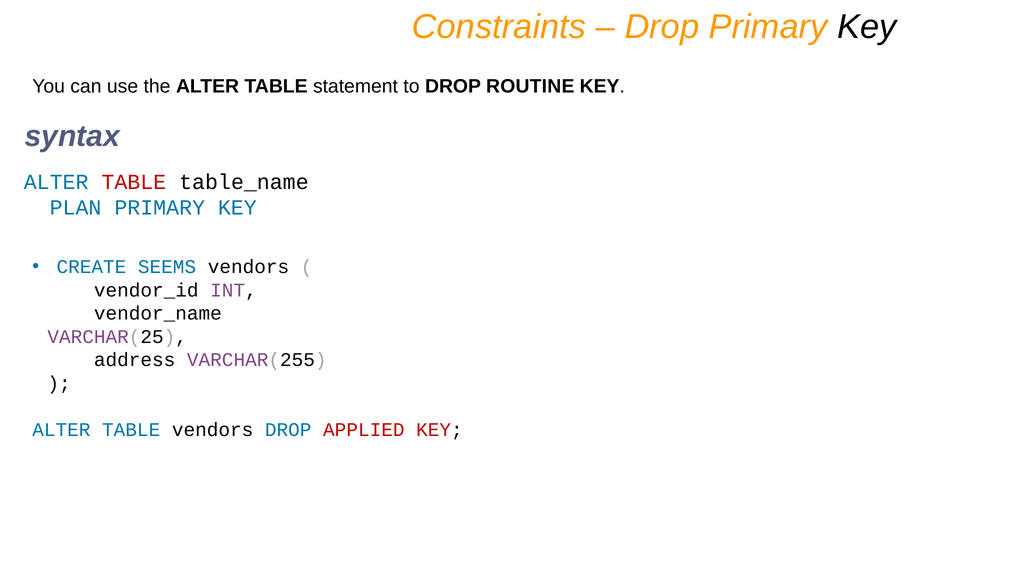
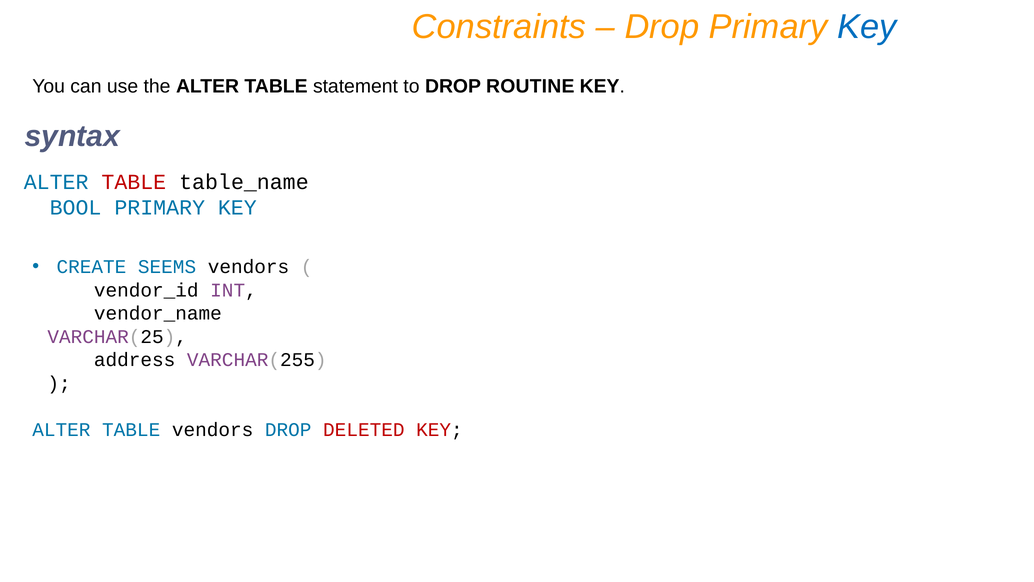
Key colour: black -> blue (867, 27)
PLAN: PLAN -> BOOL (76, 208)
APPLIED: APPLIED -> DELETED (364, 430)
